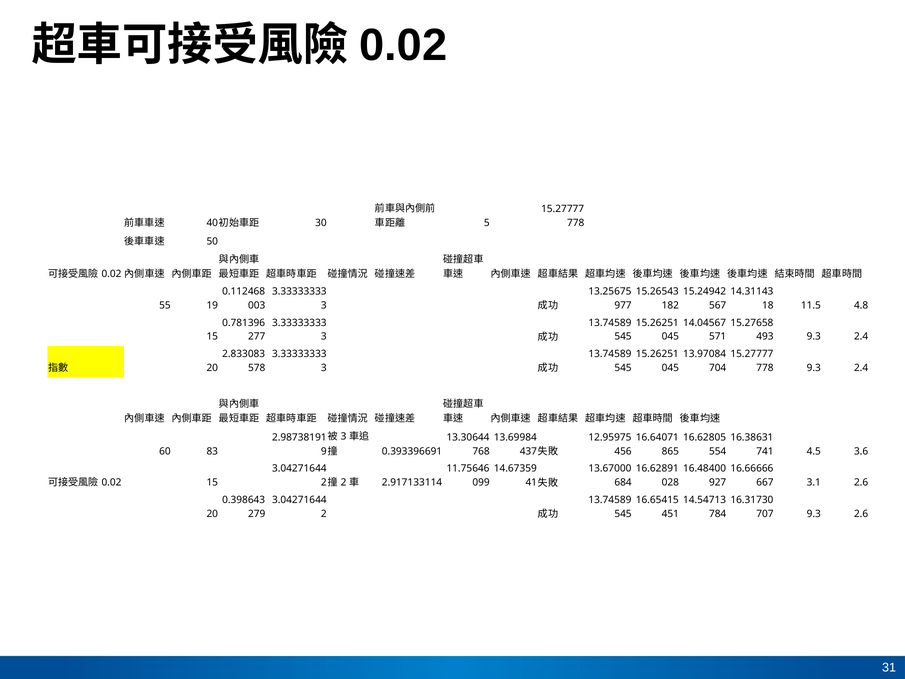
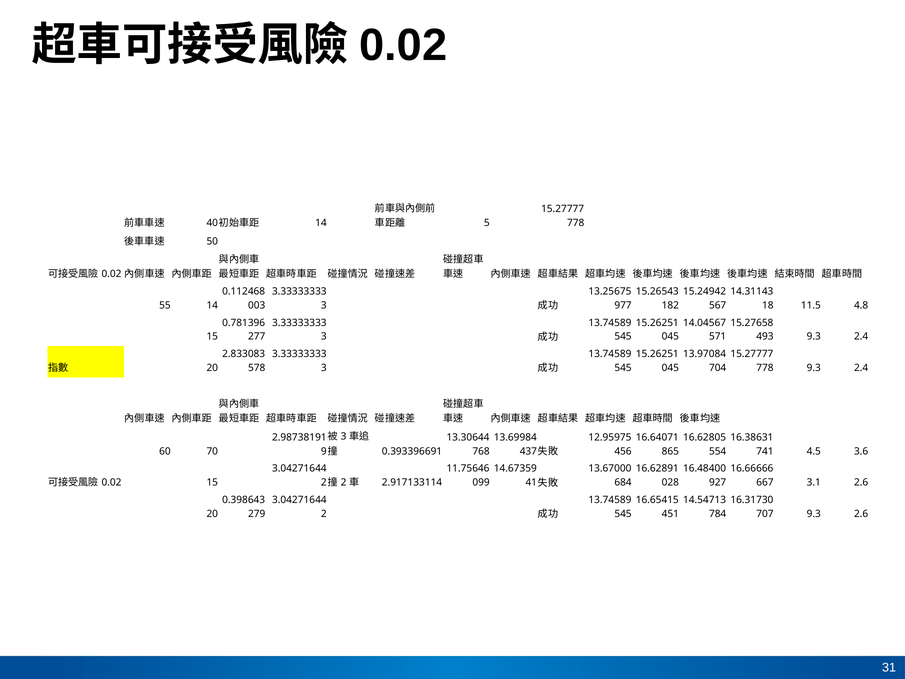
30: 30 -> 14 (321, 223)
55 19: 19 -> 14 (212, 305)
83: 83 -> 70 (212, 451)
